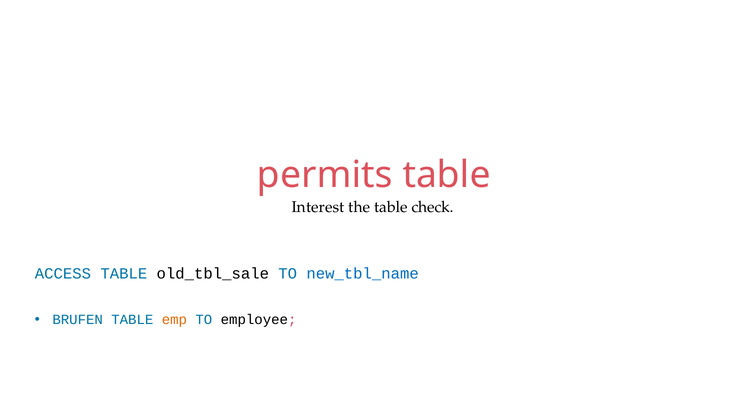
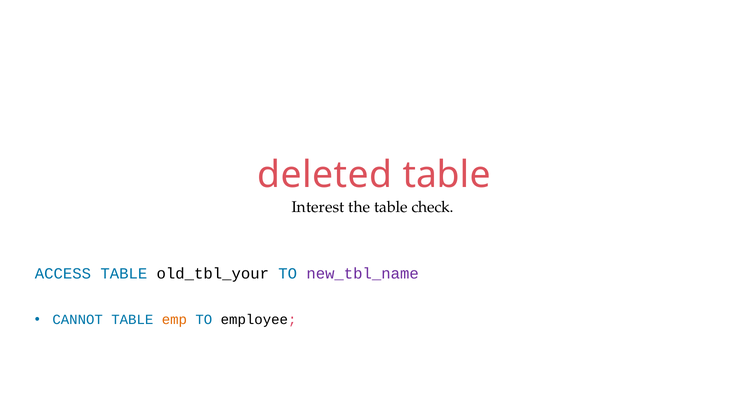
permits: permits -> deleted (325, 175)
old_tbl_sale: old_tbl_sale -> old_tbl_your (213, 274)
new_tbl_name colour: blue -> purple (363, 274)
BRUFEN: BRUFEN -> CANNOT (78, 320)
